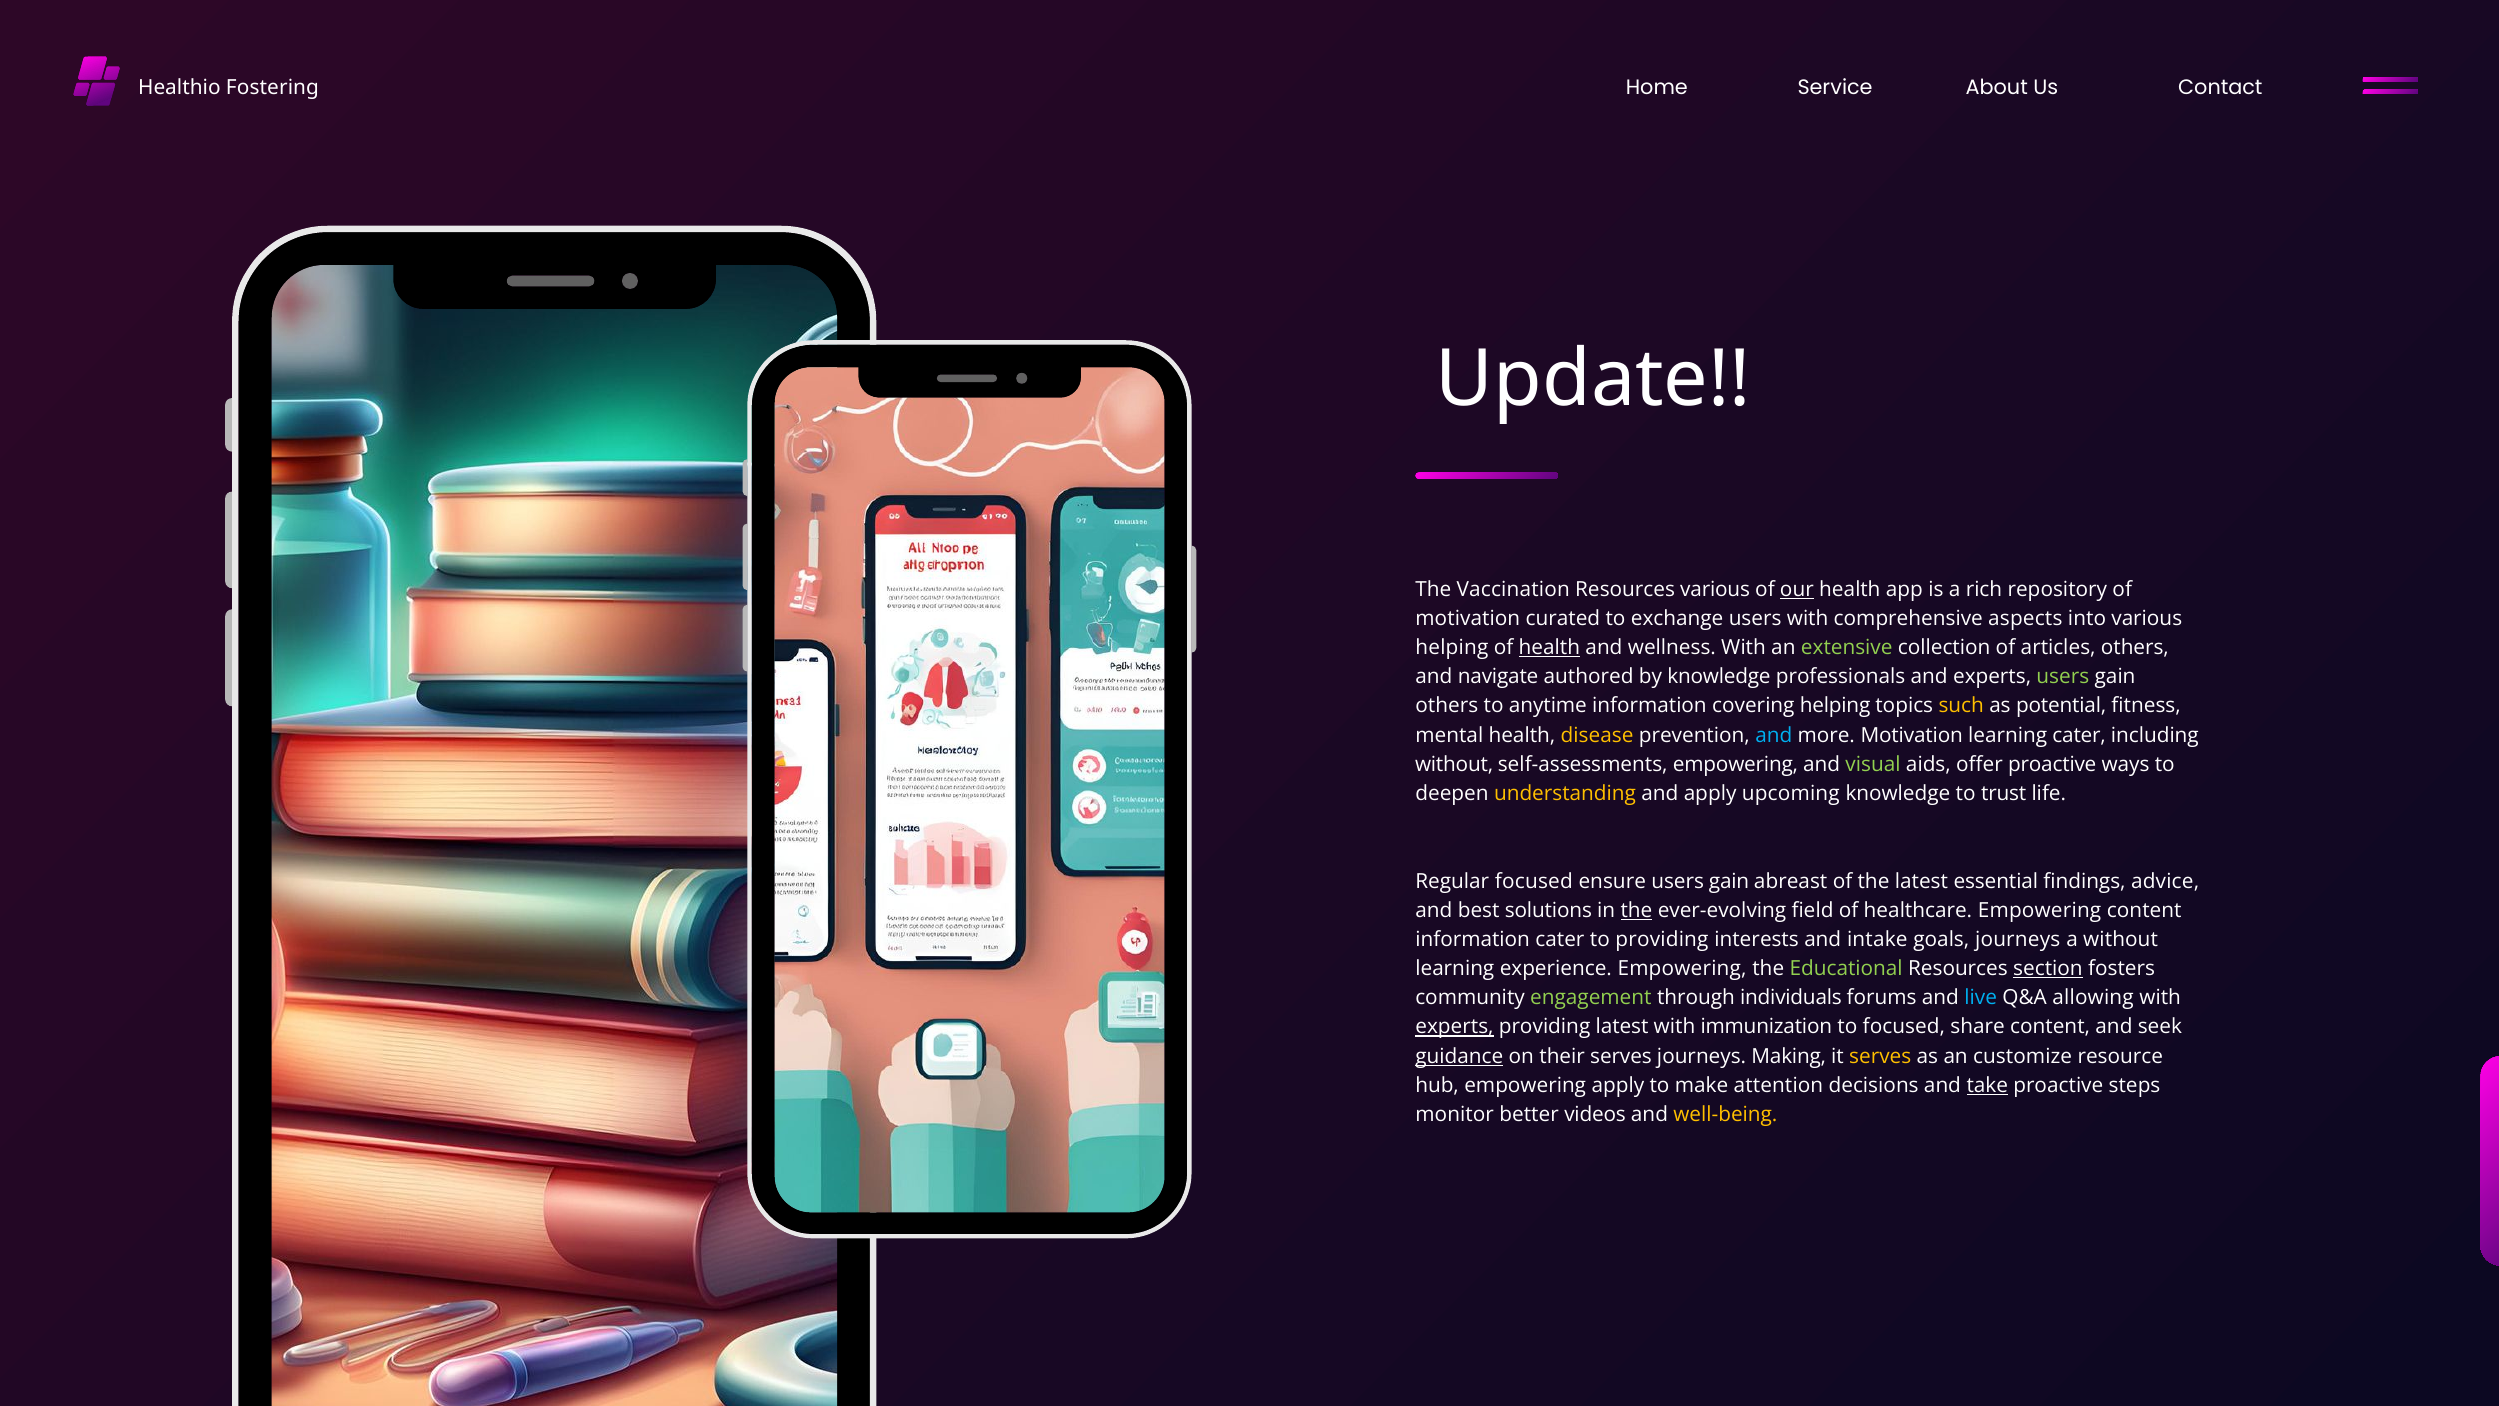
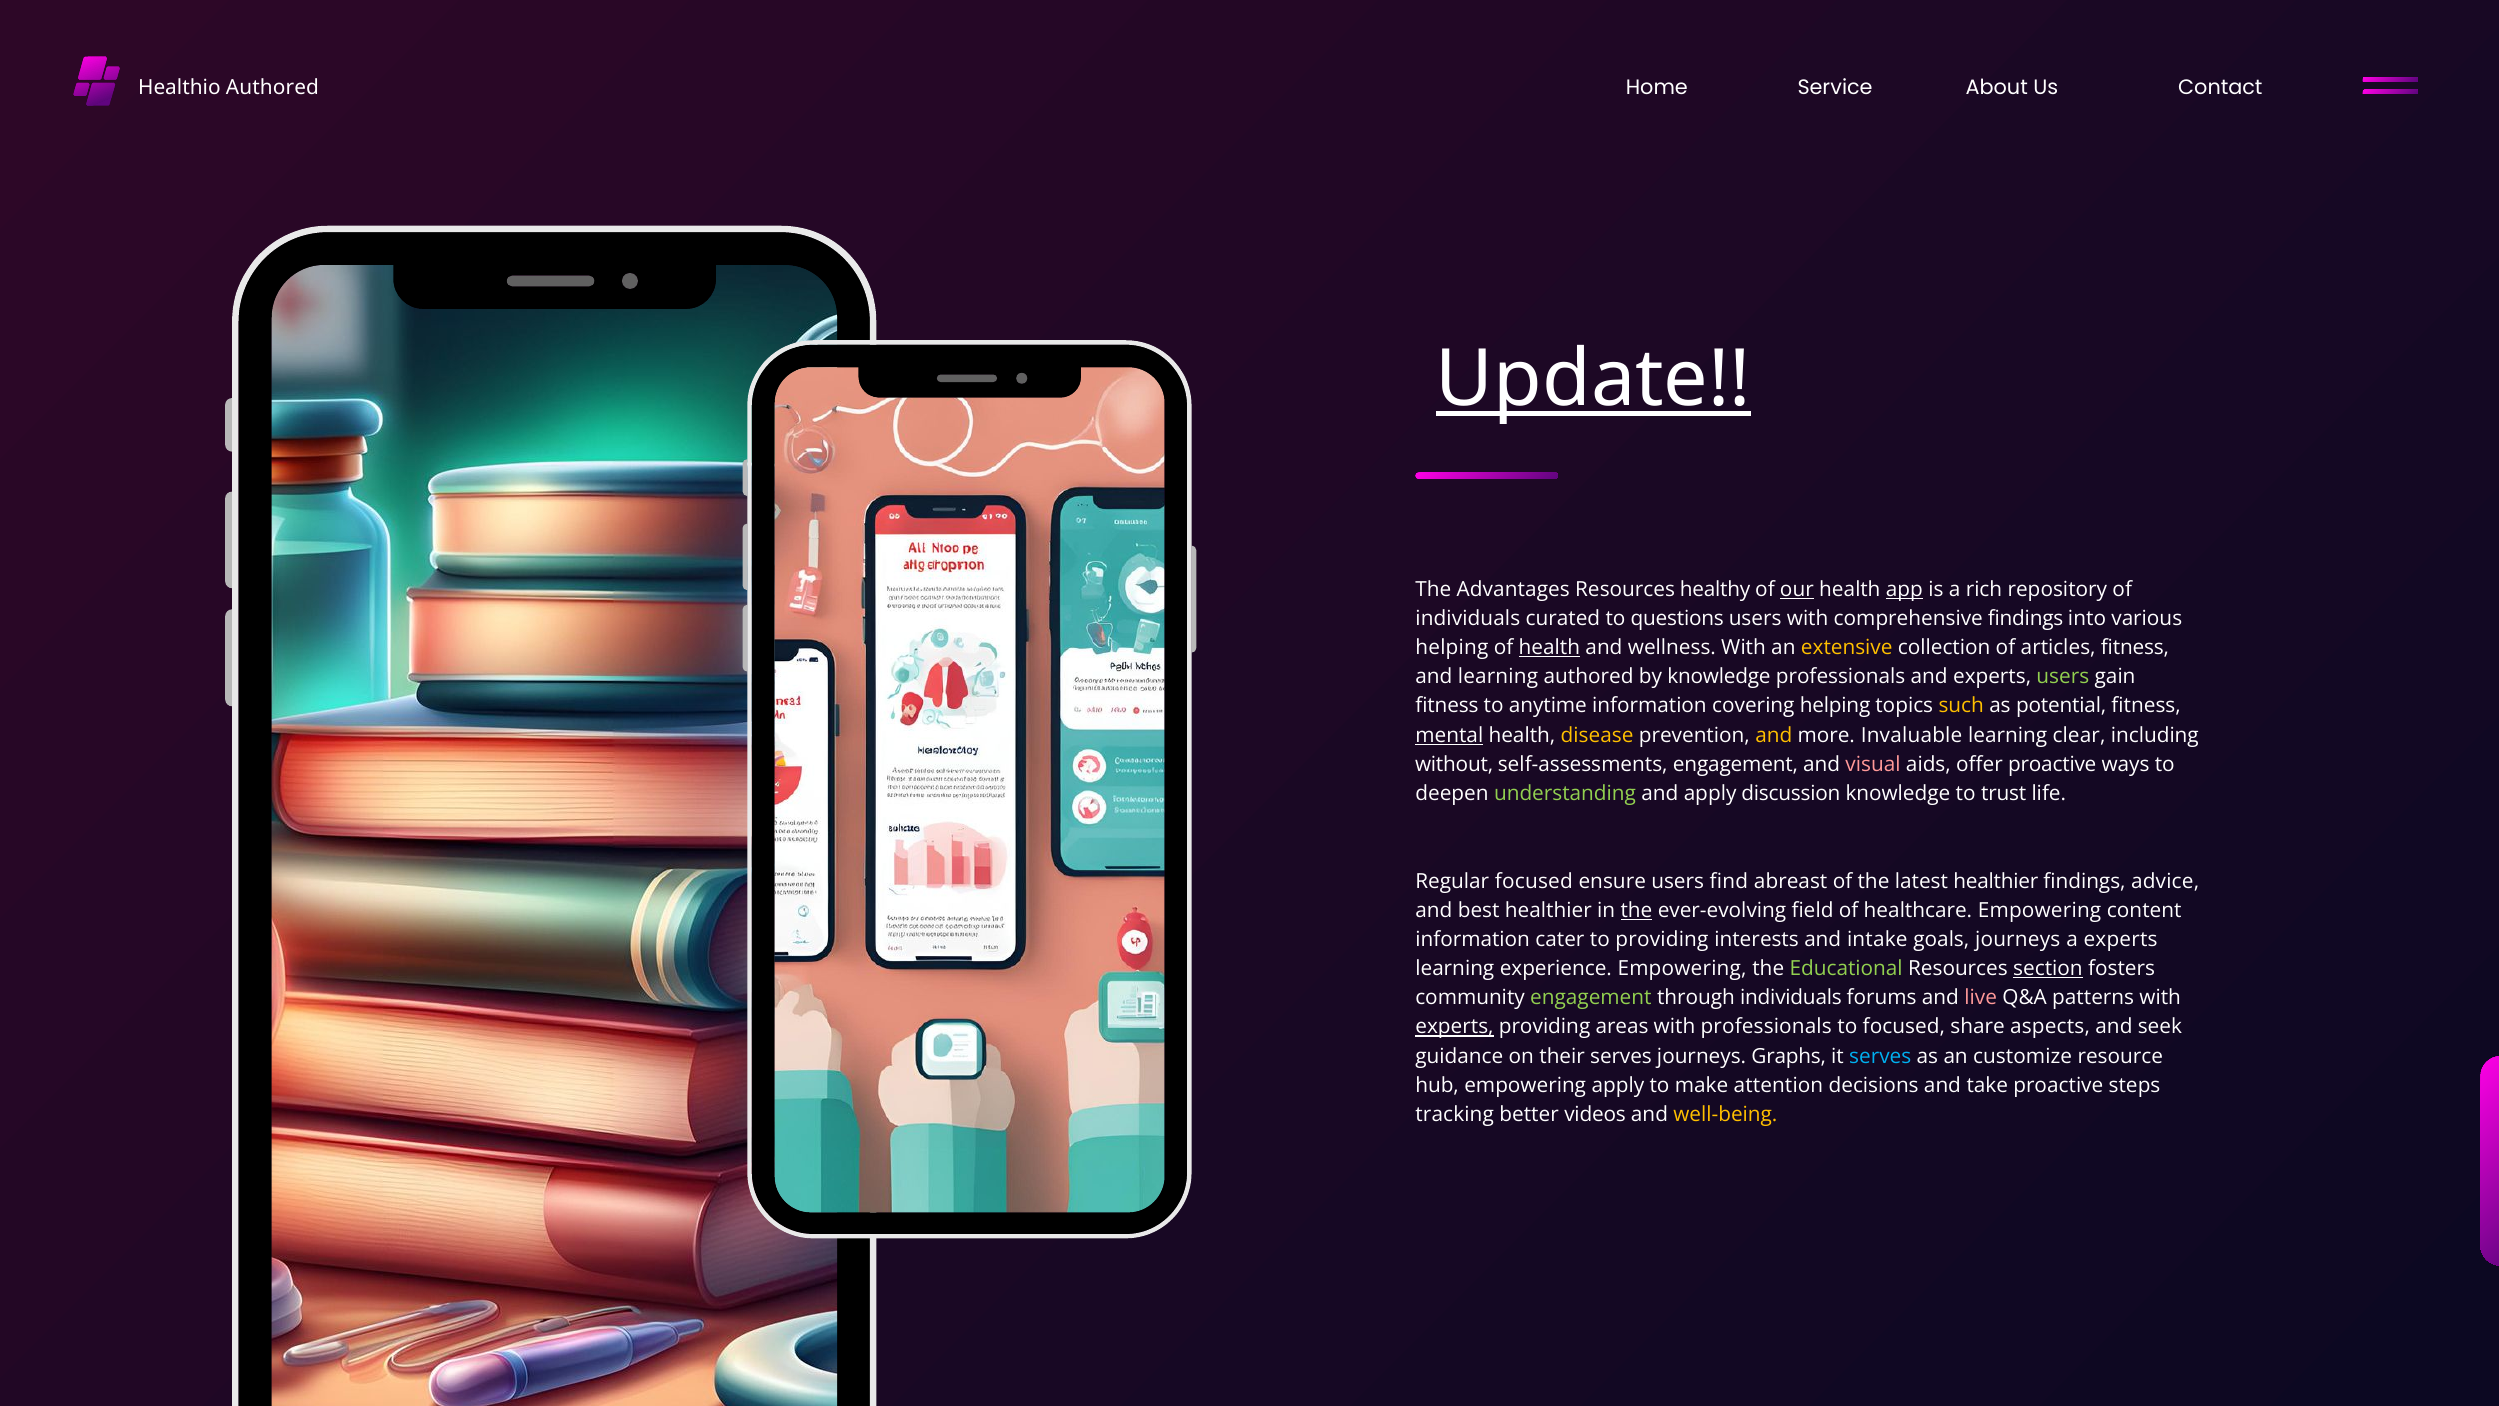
Healthio Fostering: Fostering -> Authored (272, 88)
Update underline: none -> present (1594, 379)
Vaccination: Vaccination -> Advantages (1513, 589)
Resources various: various -> healthy (1715, 589)
app underline: none -> present (1904, 589)
motivation: motivation -> individuals (1468, 618)
exchange: exchange -> questions (1677, 618)
comprehensive aspects: aspects -> findings (2026, 618)
extensive colour: light green -> yellow (1847, 648)
articles others: others -> fitness (2135, 648)
and navigate: navigate -> learning (1498, 677)
others: others -> fitness (1447, 706)
mental underline: none -> present (1449, 735)
and colour: light blue -> yellow (1774, 735)
more Motivation: Motivation -> Invaluable (1912, 735)
learning cater: cater -> clear (2079, 735)
self-assessments empowering: empowering -> engagement (1735, 764)
visual colour: light green -> pink (1873, 764)
understanding colour: yellow -> light green (1565, 793)
upcoming: upcoming -> discussion (1791, 793)
ensure users gain: gain -> find (1729, 881)
latest essential: essential -> healthier (1996, 881)
best solutions: solutions -> healthier (1548, 910)
a without: without -> experts (2121, 939)
live colour: light blue -> pink (1981, 998)
allowing: allowing -> patterns (2093, 998)
providing latest: latest -> areas (1622, 1027)
with immunization: immunization -> professionals (1766, 1027)
share content: content -> aspects (2050, 1027)
guidance underline: present -> none (1459, 1056)
Making: Making -> Graphs (1789, 1056)
serves colour: yellow -> light blue (1880, 1056)
take underline: present -> none (1987, 1085)
monitor: monitor -> tracking (1455, 1114)
